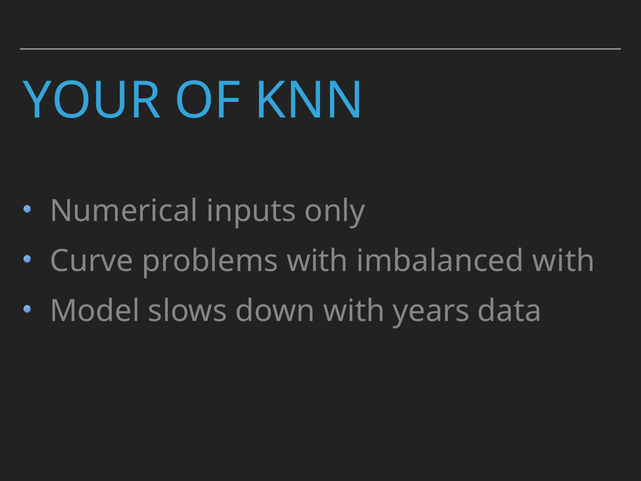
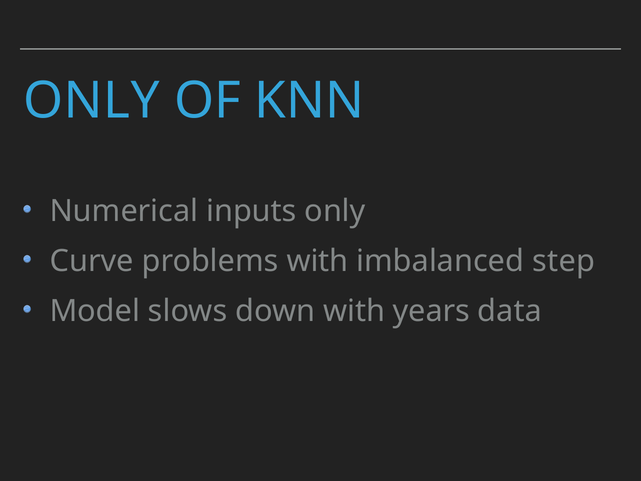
YOUR: YOUR -> ONLY (92, 101)
imbalanced with: with -> step (564, 261)
